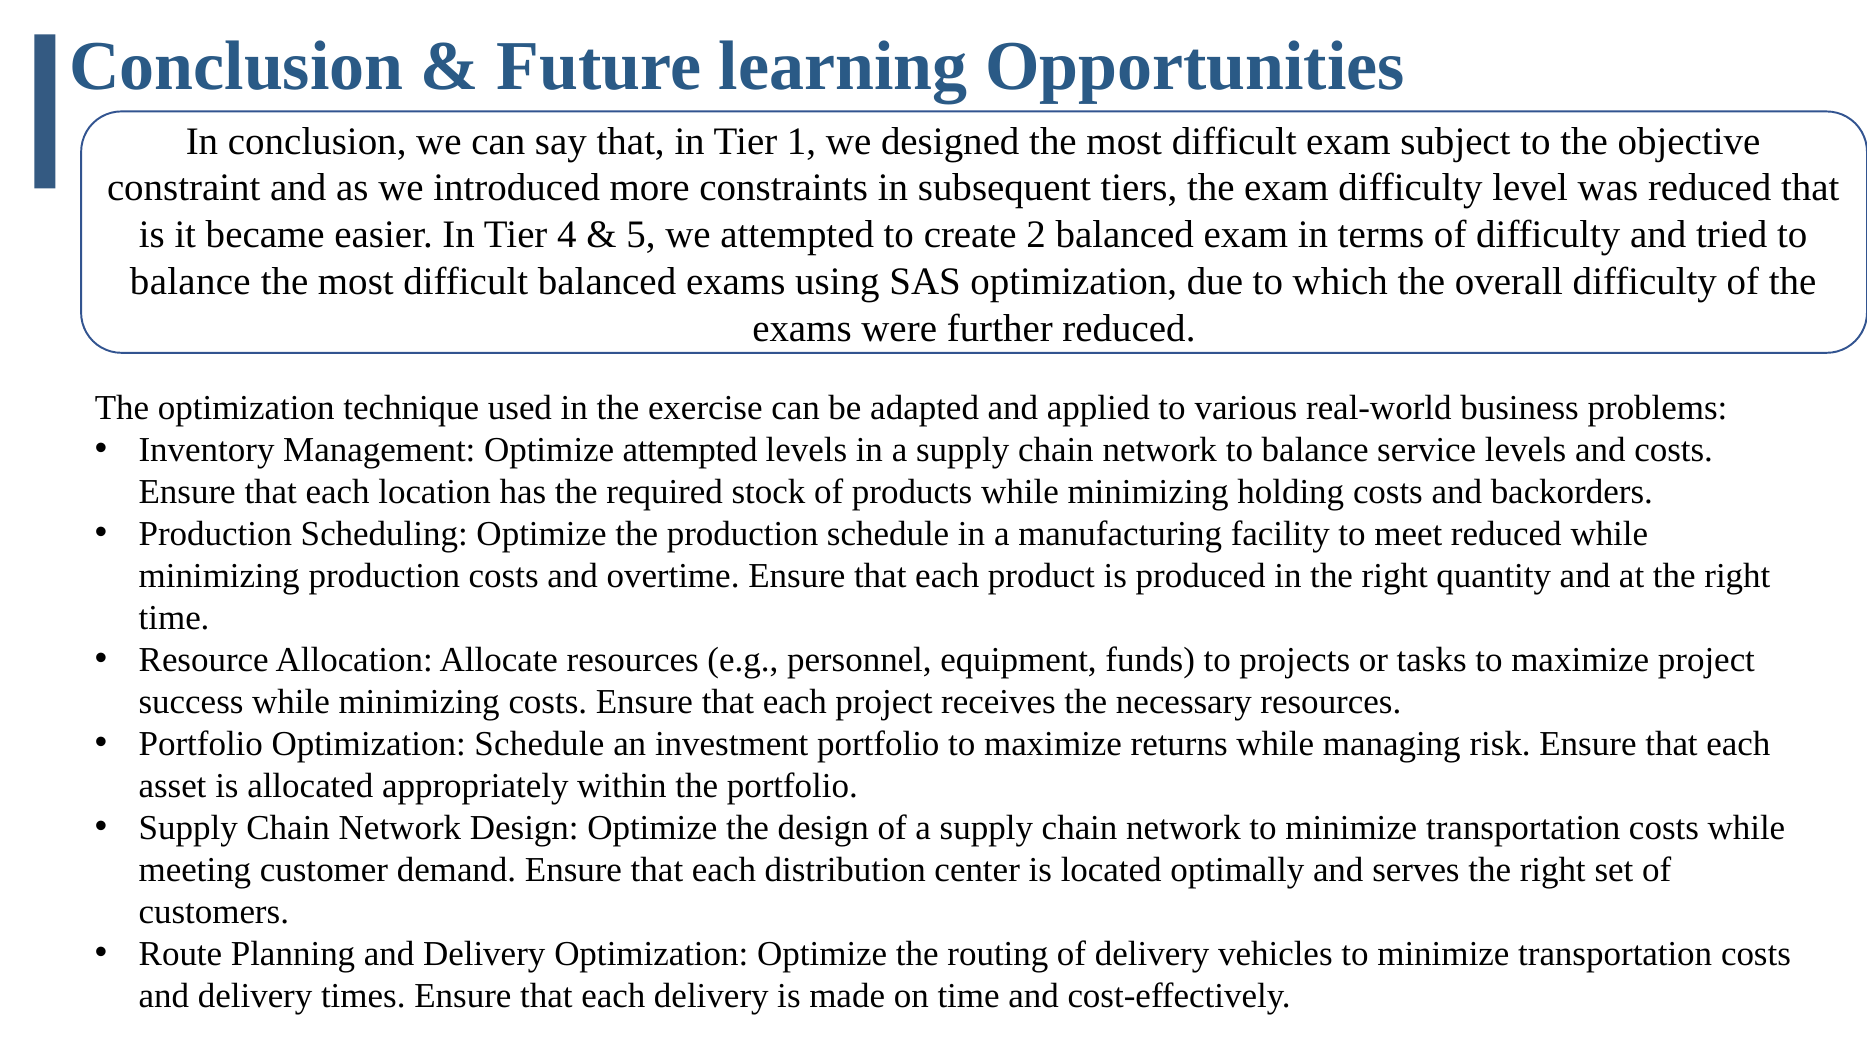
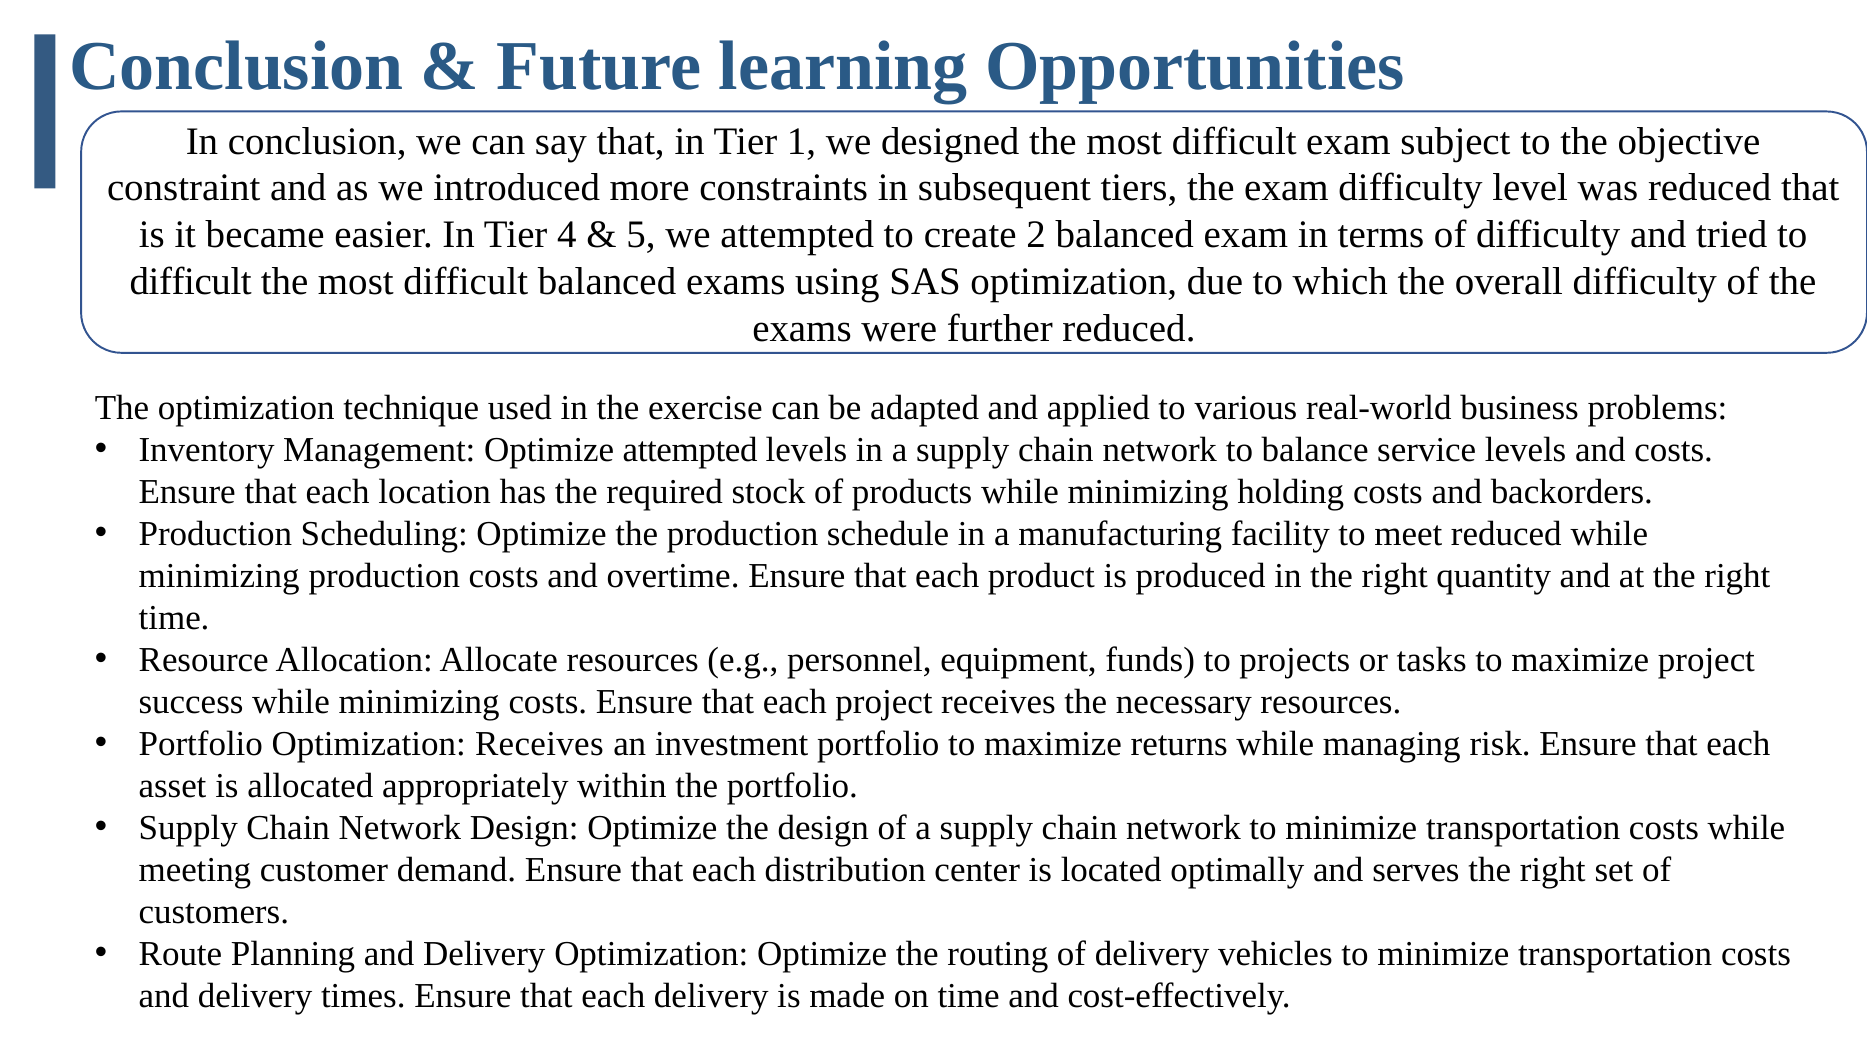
balance: balance -> difficult (191, 282)
Optimization Schedule: Schedule -> Receives (539, 744)
